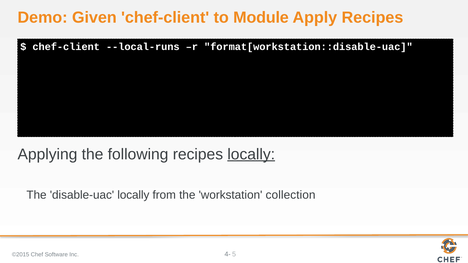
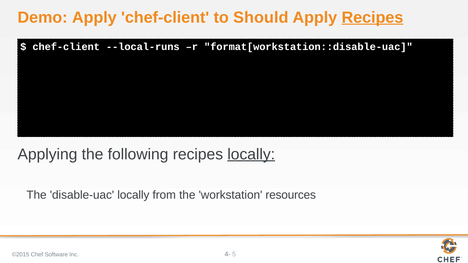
Demo Given: Given -> Apply (94, 17)
Module: Module -> Should (261, 17)
Recipes underline: none -> present (372, 17)
collection: collection -> resources (291, 195)
